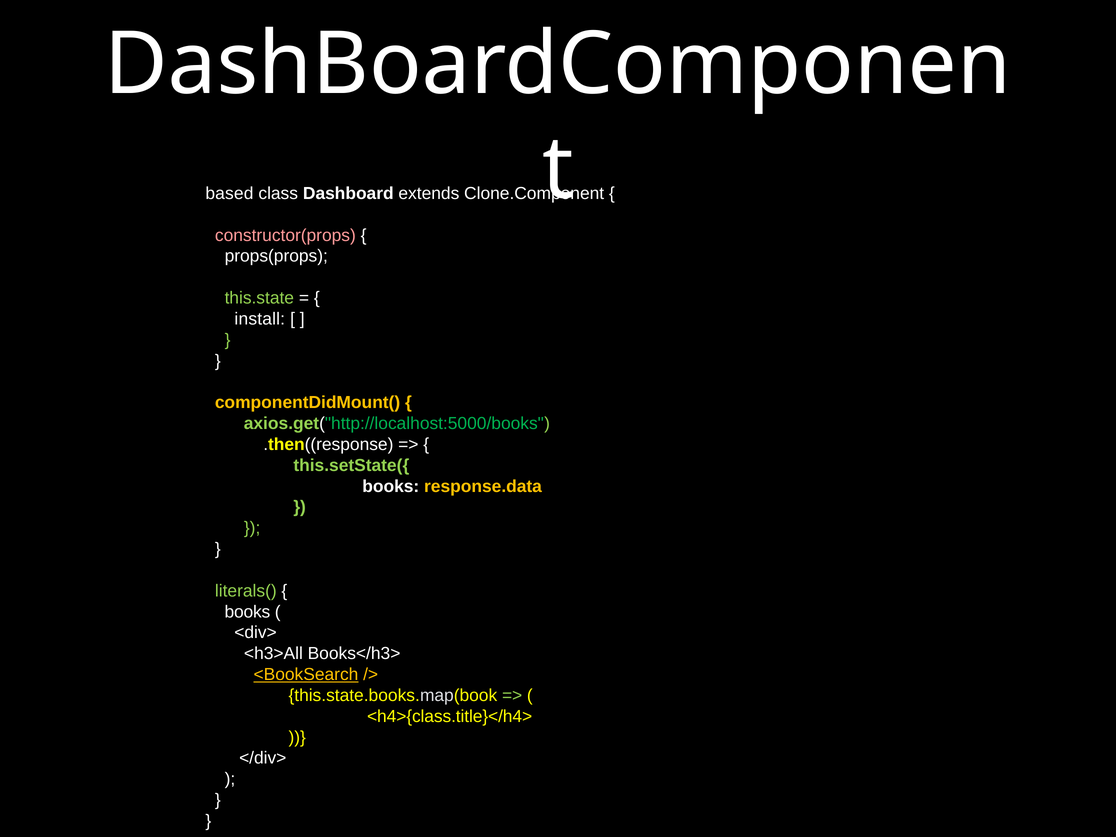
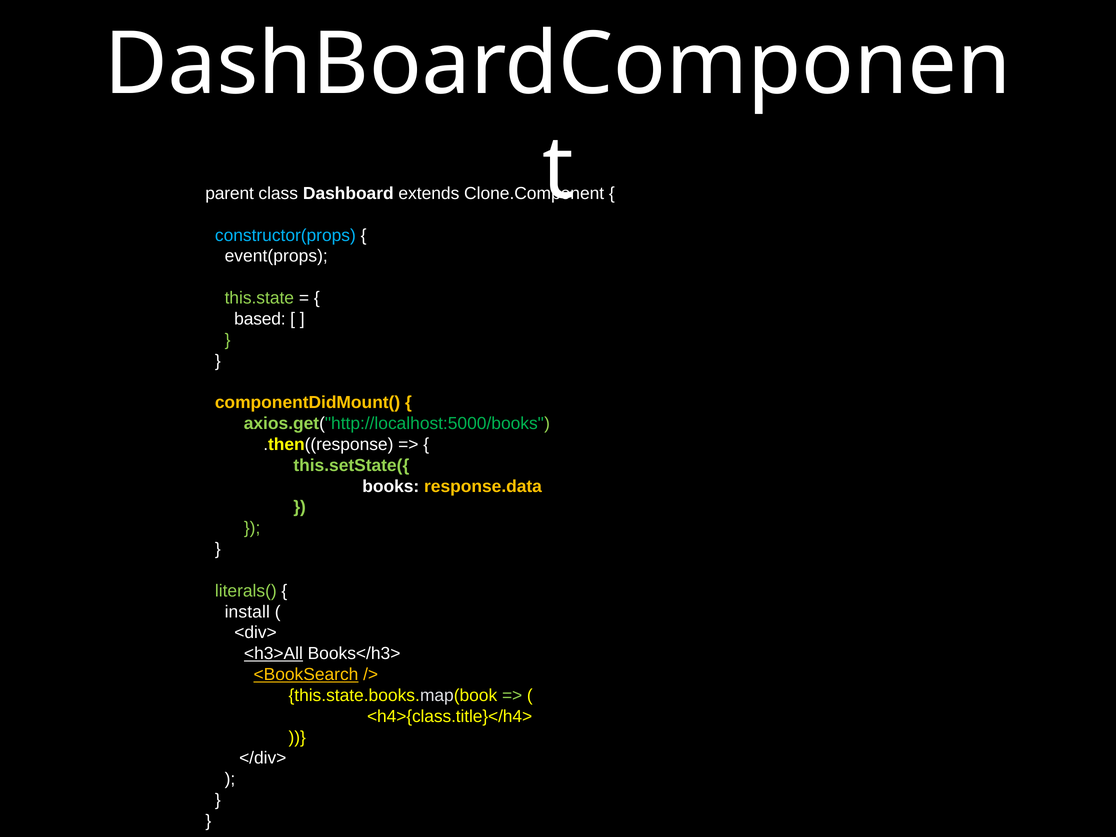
based: based -> parent (230, 193)
constructor(props colour: pink -> light blue (285, 235)
props(props: props(props -> event(props (276, 256)
install: install -> based (260, 319)
books: books -> install (247, 612)
<h3>All underline: none -> present (273, 654)
